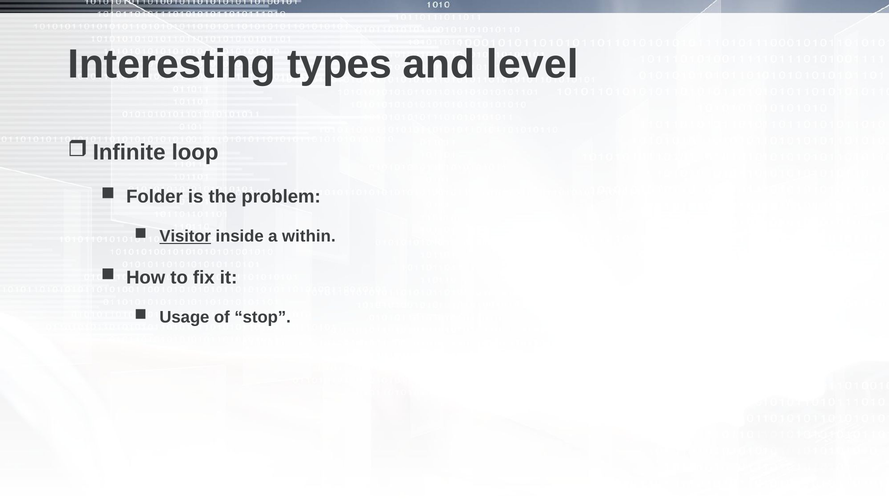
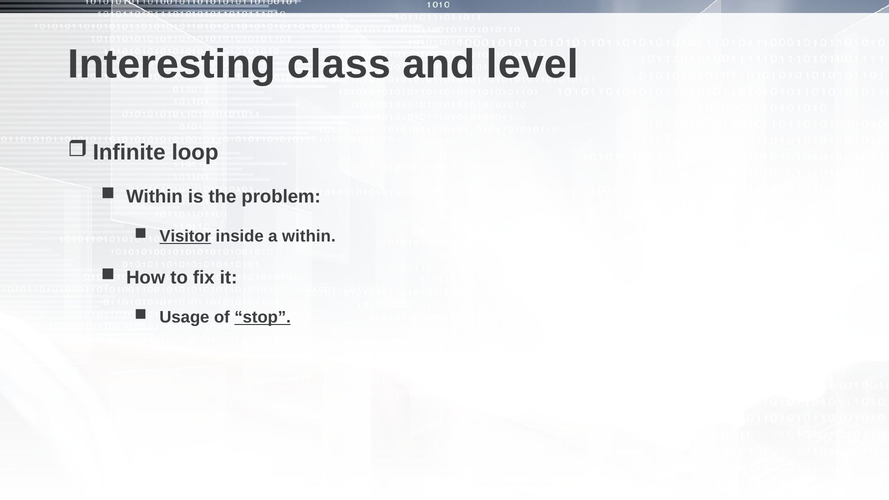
types: types -> class (339, 64)
Folder: Folder -> Within (154, 197)
stop underline: none -> present (263, 317)
